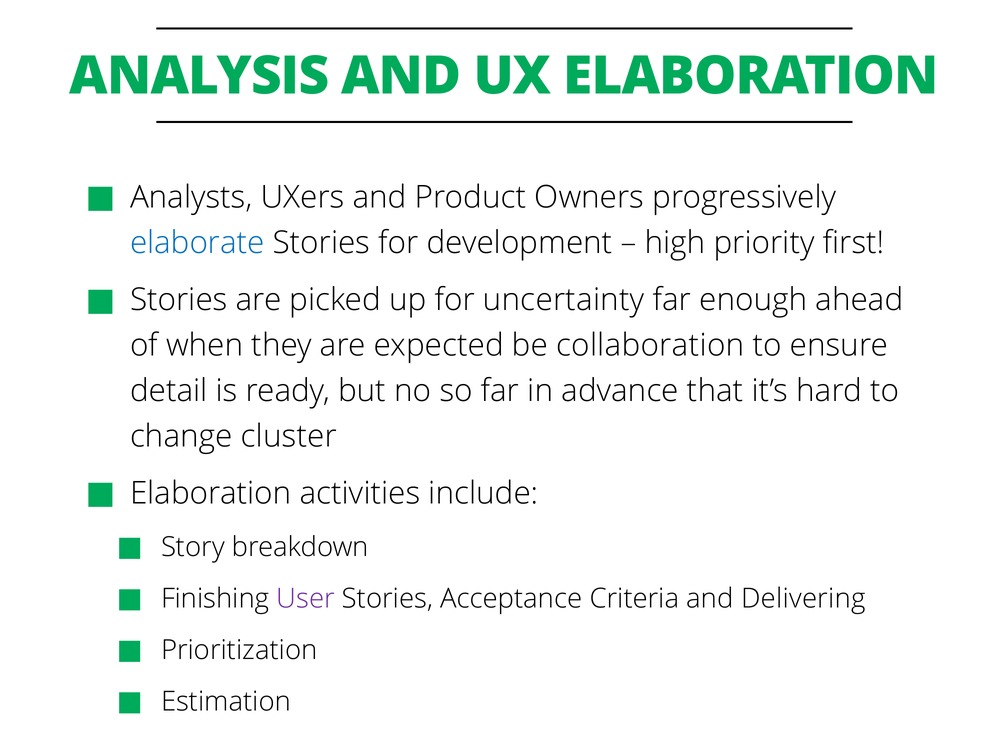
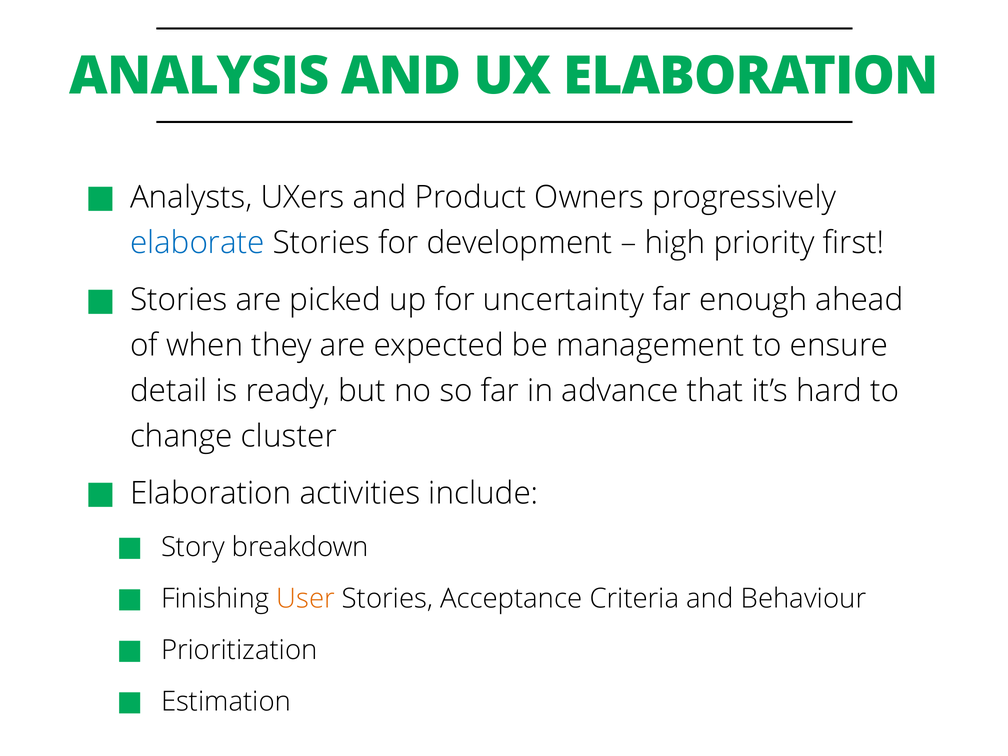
collaboration: collaboration -> management (650, 345)
User colour: purple -> orange (306, 598)
Delivering: Delivering -> Behaviour (804, 598)
